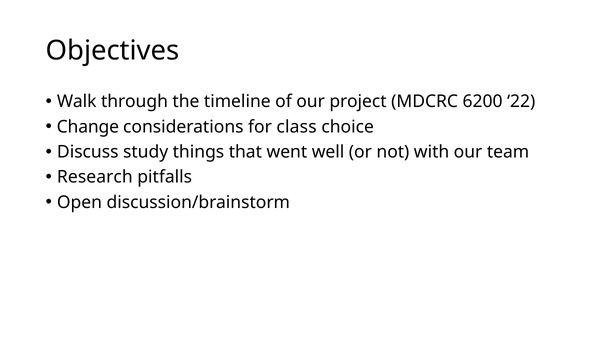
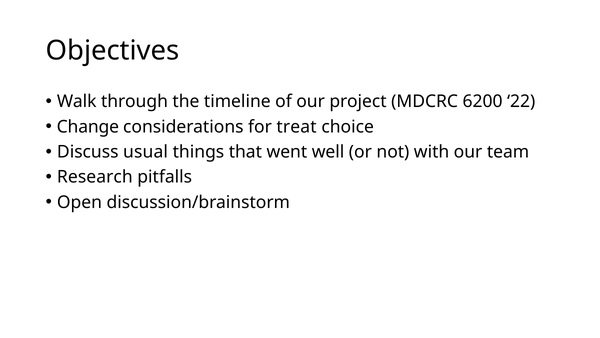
class: class -> treat (297, 127)
study: study -> usual (146, 152)
